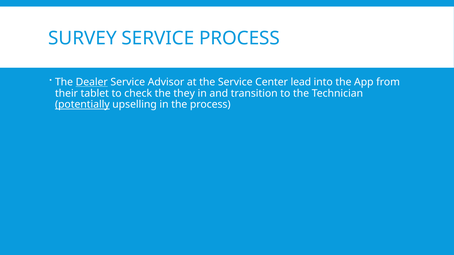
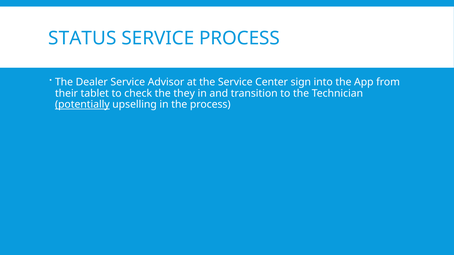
SURVEY: SURVEY -> STATUS (82, 38)
Dealer underline: present -> none (92, 82)
lead: lead -> sign (301, 82)
